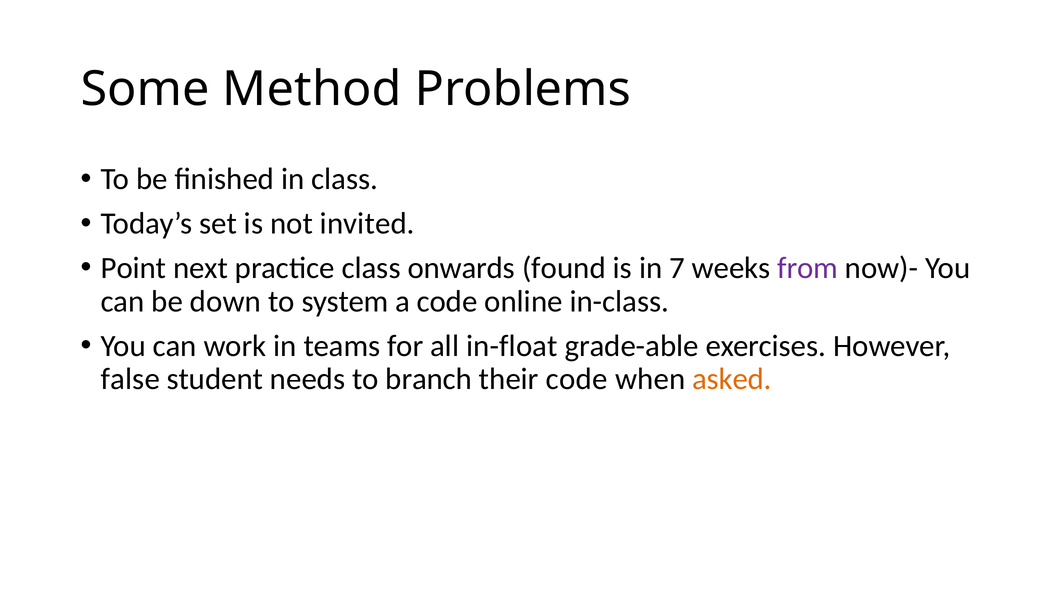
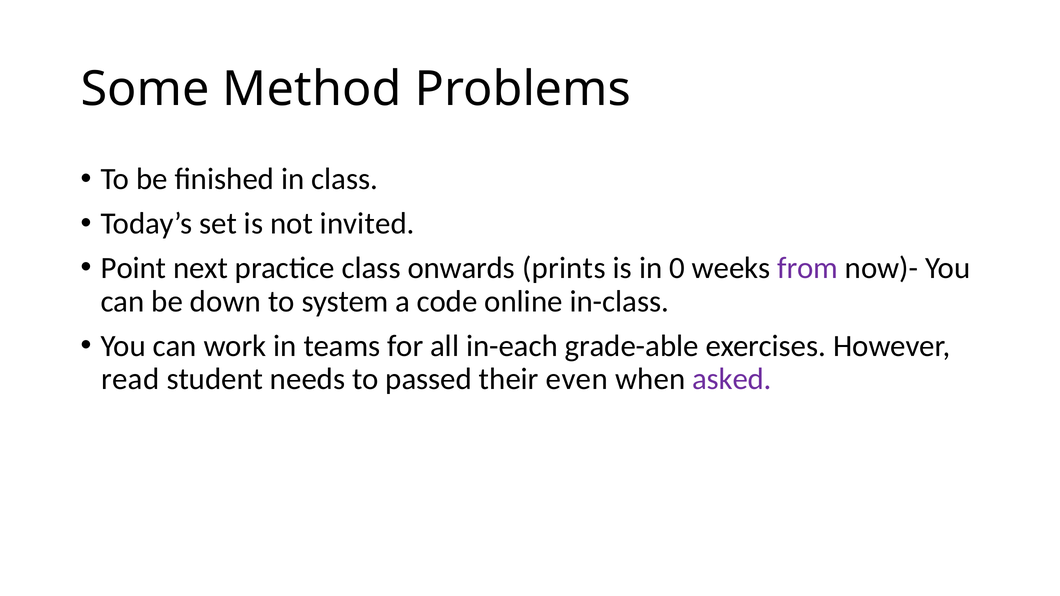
found: found -> prints (564, 268)
7: 7 -> 0 (677, 268)
in-float: in-float -> in-each (512, 346)
false: false -> read (130, 379)
branch: branch -> passed (429, 379)
their code: code -> even (577, 379)
asked colour: orange -> purple (732, 379)
